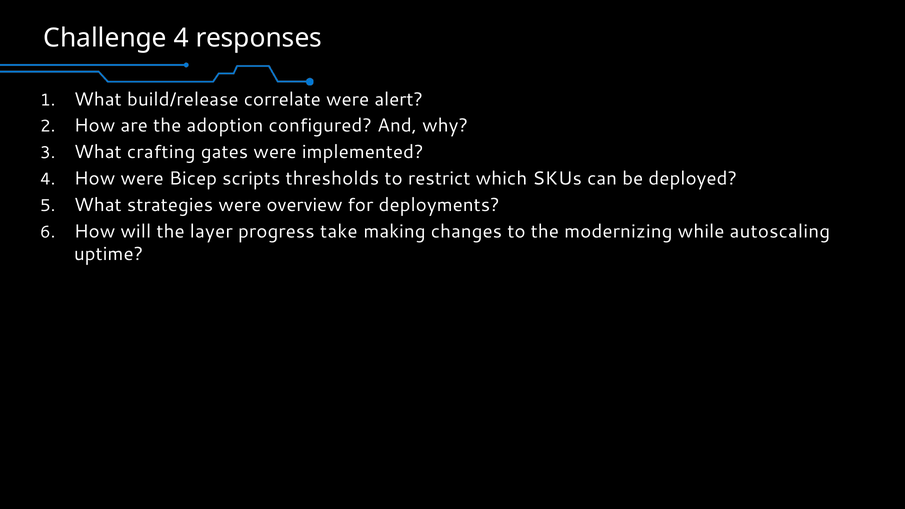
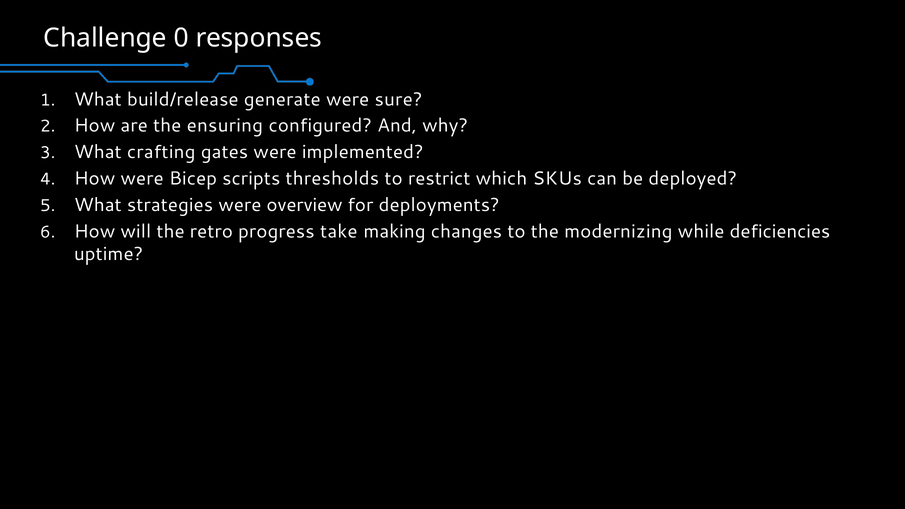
Challenge 4: 4 -> 0 (181, 38)
correlate: correlate -> generate (282, 99)
alert: alert -> sure (399, 99)
adoption: adoption -> ensuring (225, 126)
layer: layer -> retro (211, 231)
autoscaling: autoscaling -> deficiencies (780, 231)
